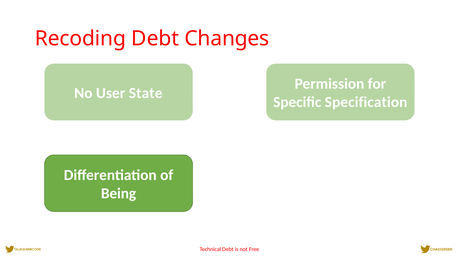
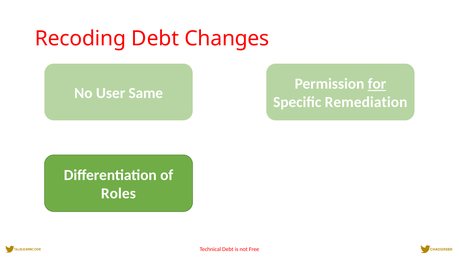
for underline: none -> present (377, 84)
State: State -> Same (146, 93)
Specification: Specification -> Remediation (366, 102)
Being: Being -> Roles (118, 194)
